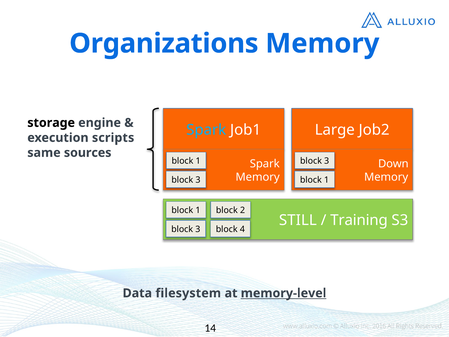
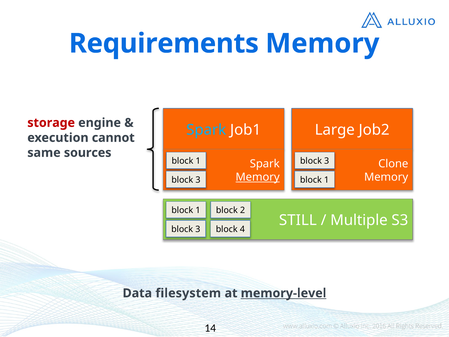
Organizations: Organizations -> Requirements (164, 43)
storage colour: black -> red (51, 123)
scripts: scripts -> cannot (113, 138)
Down: Down -> Clone (393, 164)
Memory underline: none -> present (258, 177)
Training: Training -> Multiple (359, 220)
